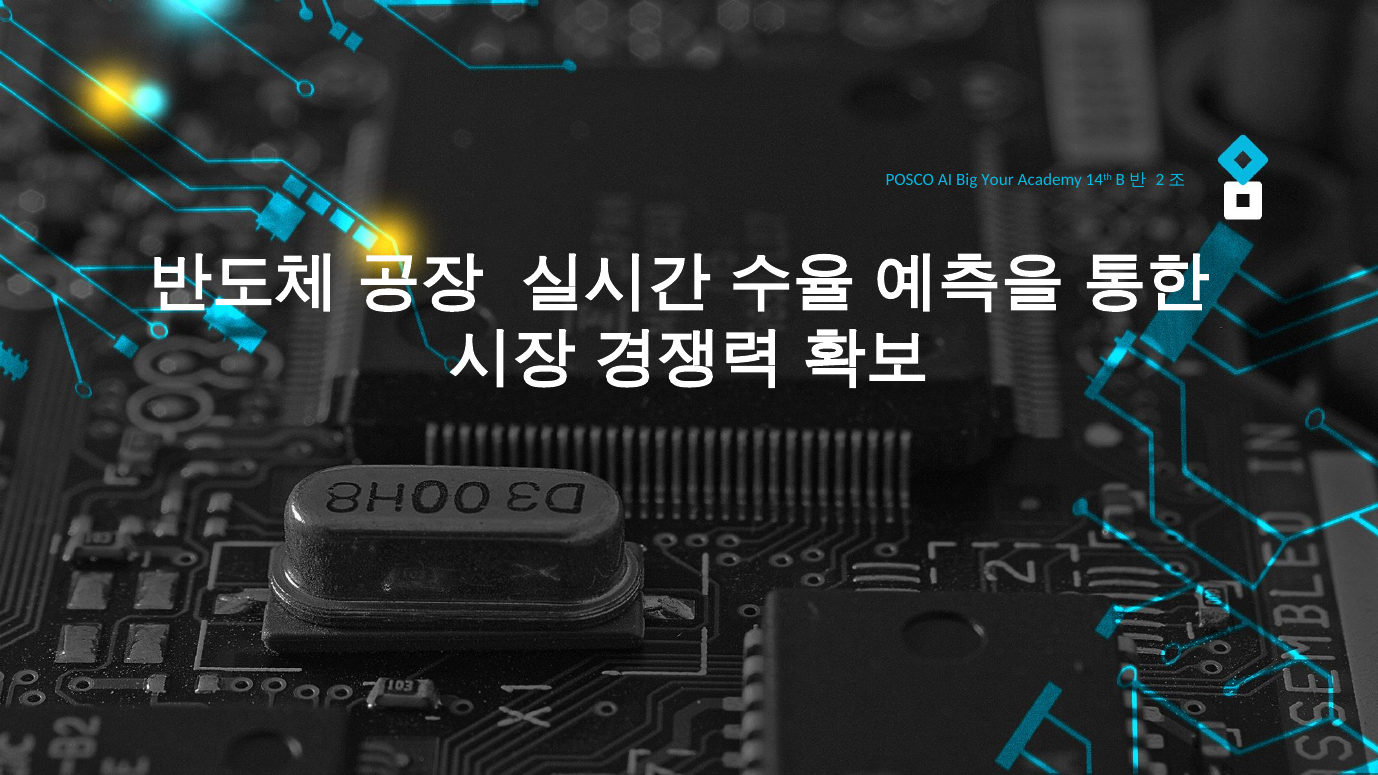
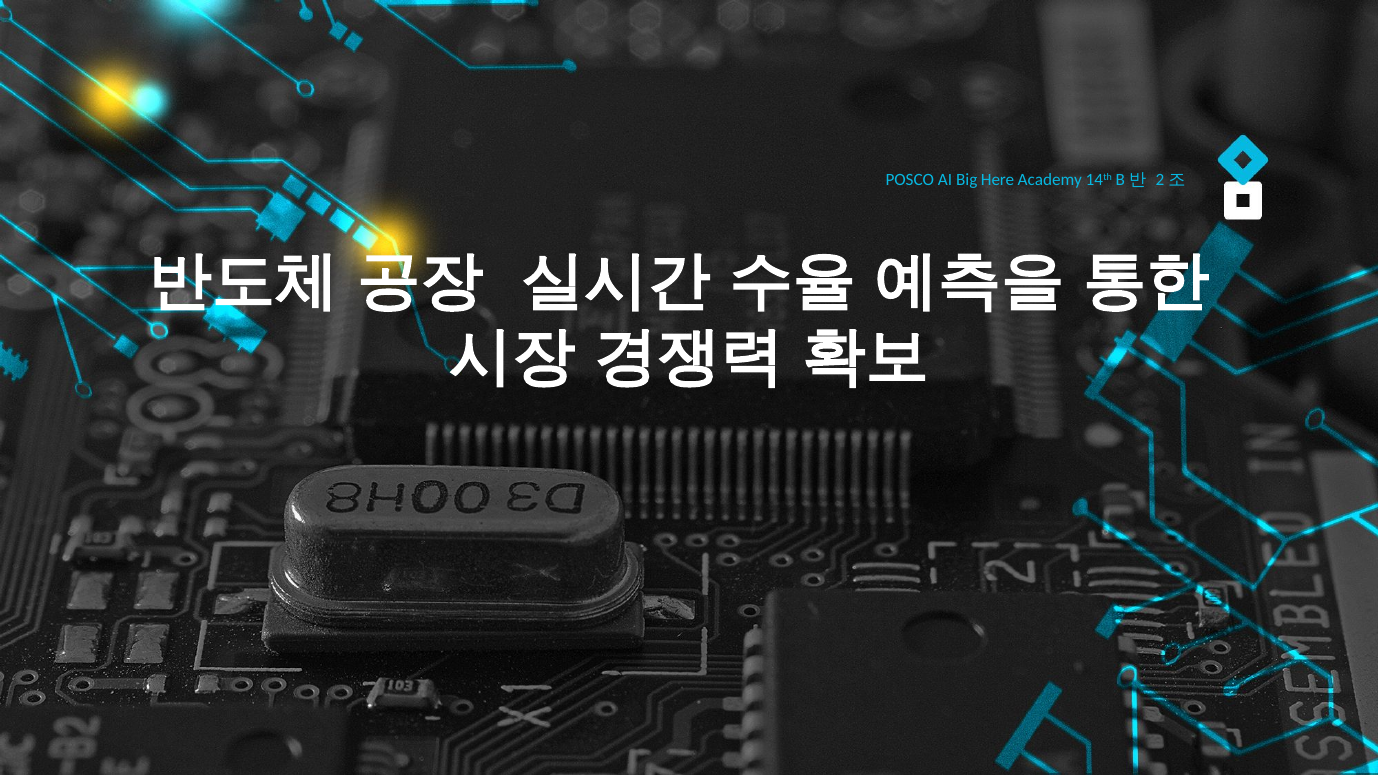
Your: Your -> Here (998, 180)
